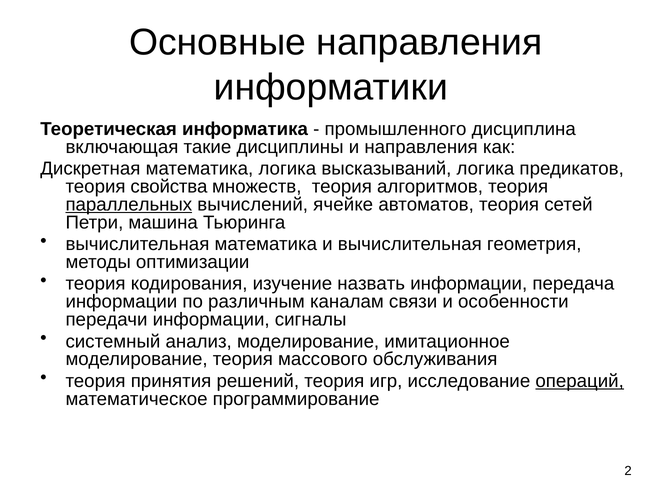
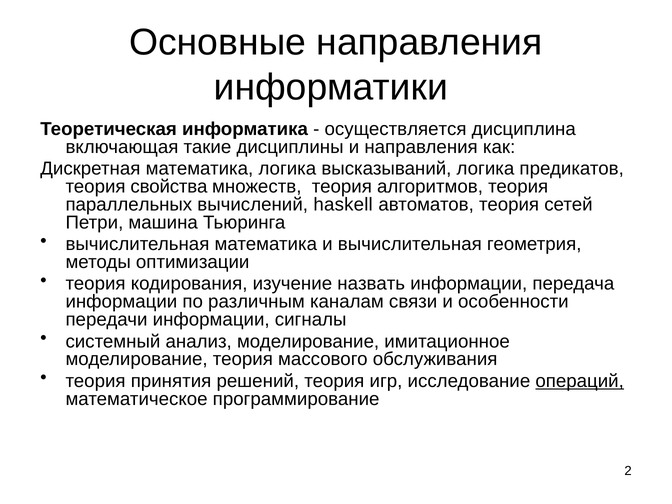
промышленного: промышленного -> осуществляется (396, 129)
параллельных underline: present -> none (129, 205)
ячейке: ячейке -> haskell (343, 205)
